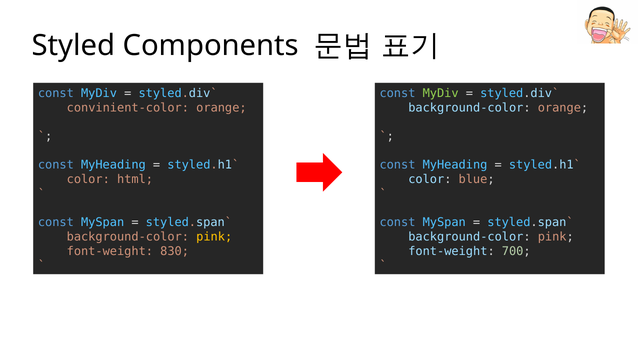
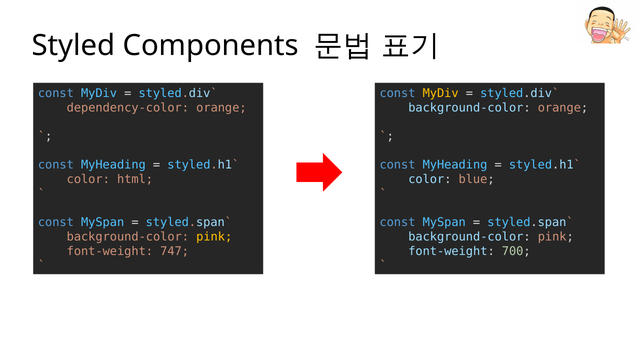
MyDiv colour: light green -> yellow (441, 93)
convinient-color: convinient-color -> dependency-color (128, 108)
830: 830 -> 747 (175, 251)
